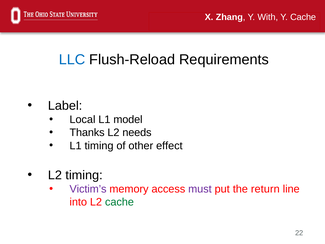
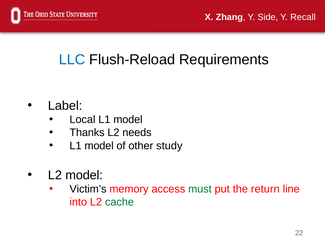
With: With -> Side (268, 17)
Y Cache: Cache -> Recall (303, 17)
timing: timing -> model (99, 146)
effect: effect -> study (169, 146)
L2 timing: timing -> model (84, 175)
Victim’s colour: purple -> black (88, 189)
must colour: purple -> green (200, 189)
